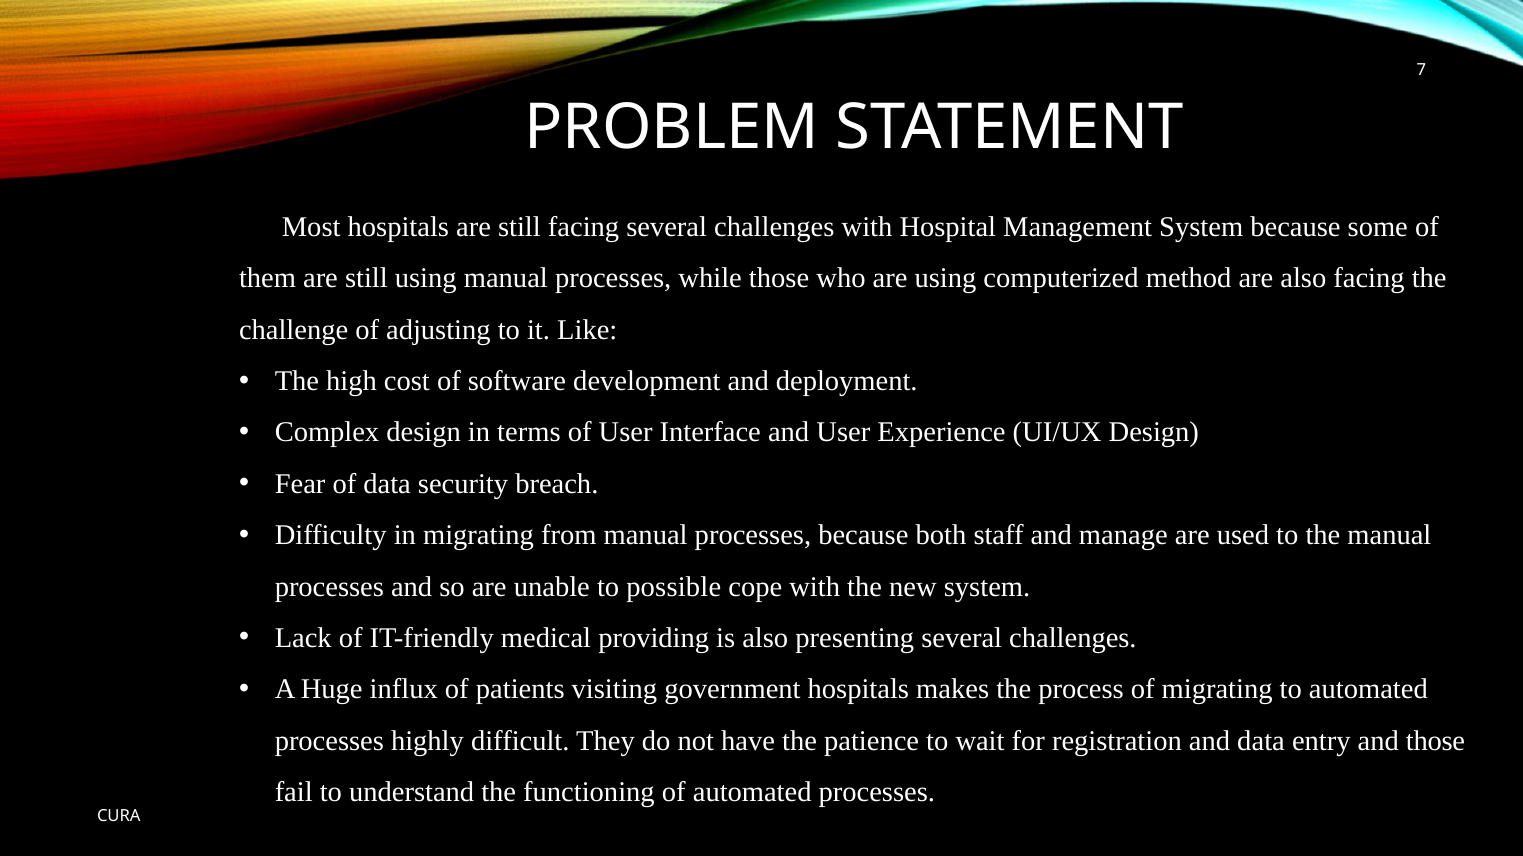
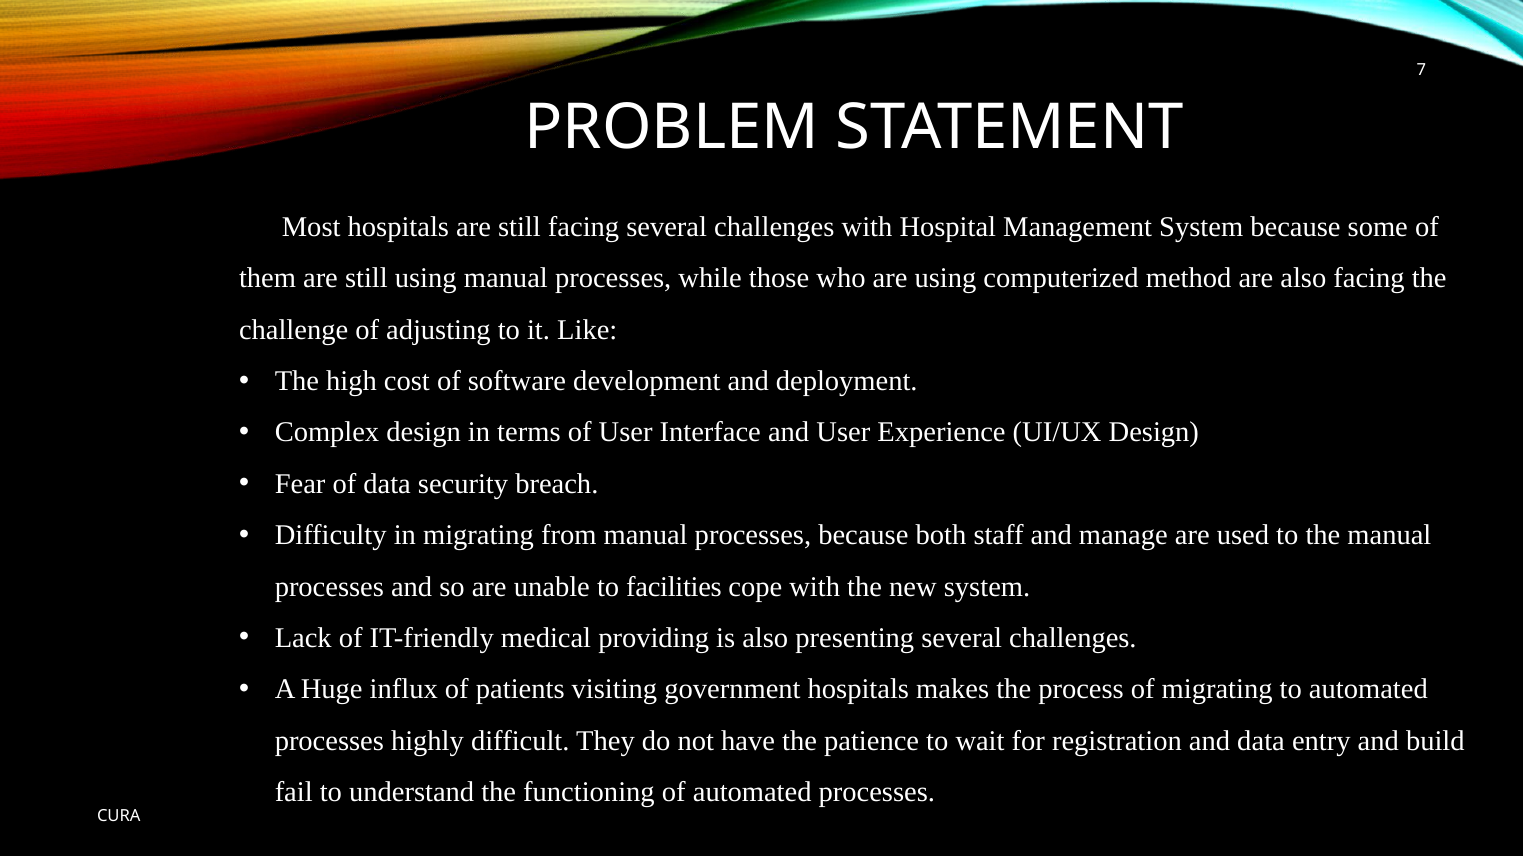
possible: possible -> facilities (674, 587)
and those: those -> build (1435, 741)
